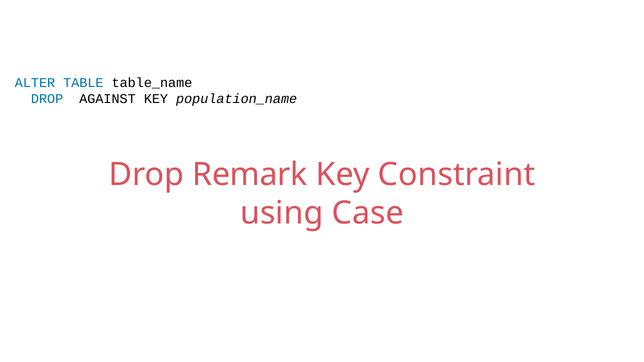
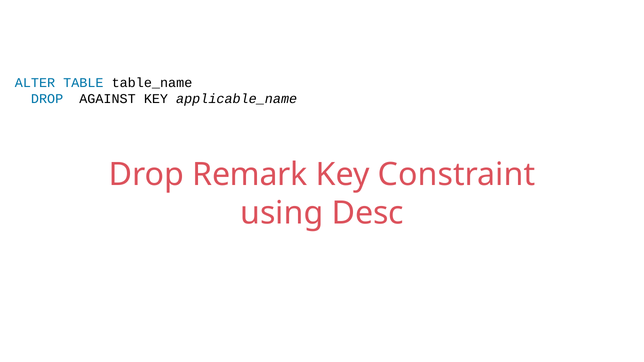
population_name: population_name -> applicable_name (237, 99)
Case: Case -> Desc (368, 213)
